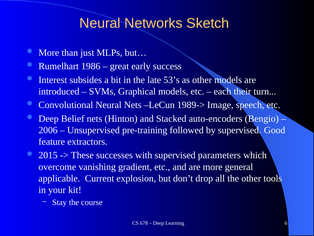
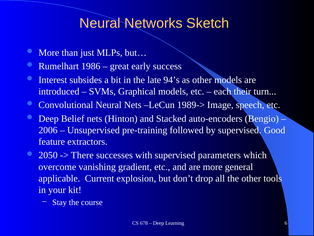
53’s: 53’s -> 94’s (172, 80)
2015: 2015 -> 2050 (48, 155)
These: These -> There (82, 155)
